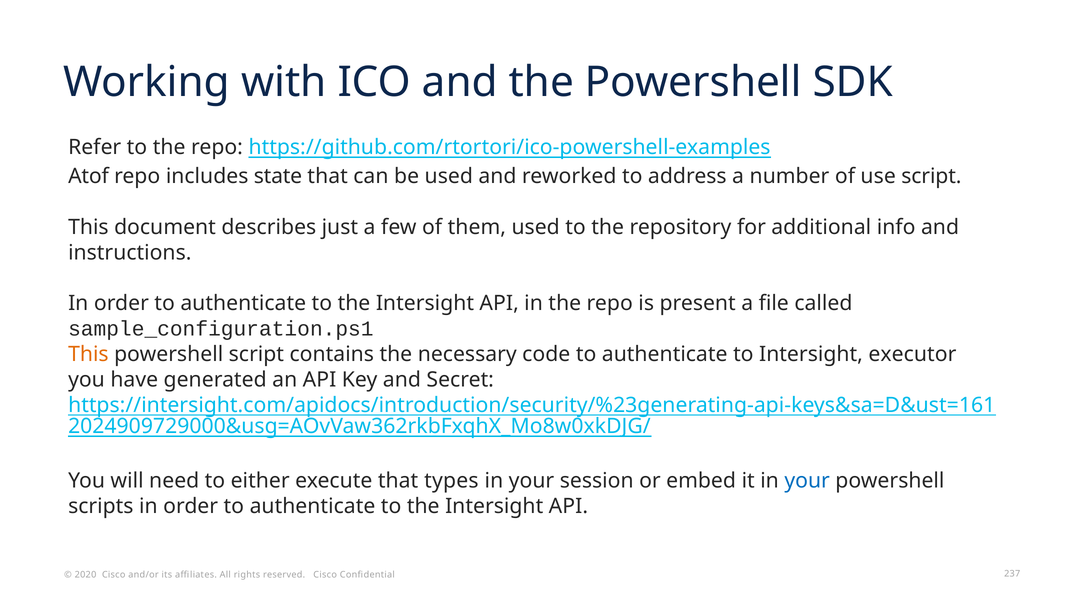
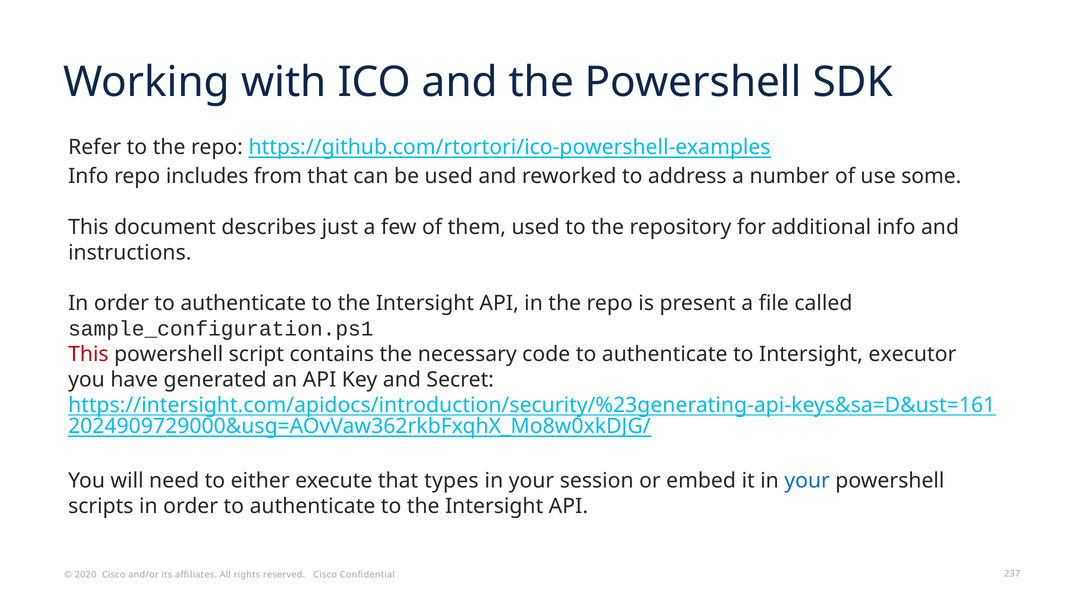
Atof: Atof -> Info (88, 176)
state: state -> from (278, 176)
use script: script -> some (931, 176)
This colour: orange -> red (88, 354)
